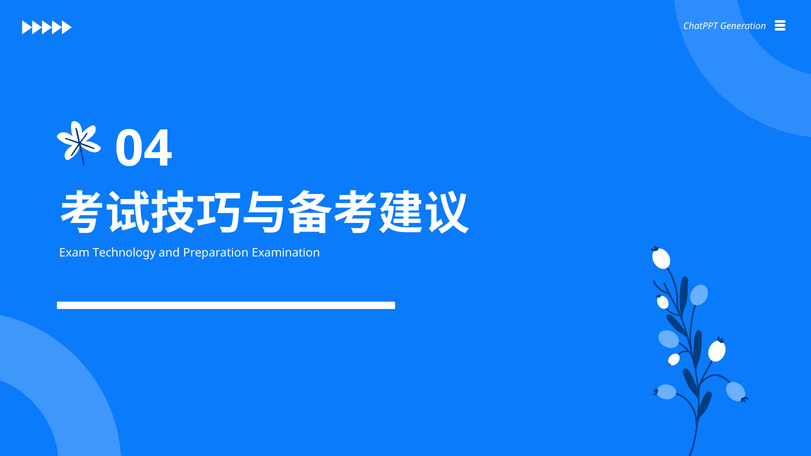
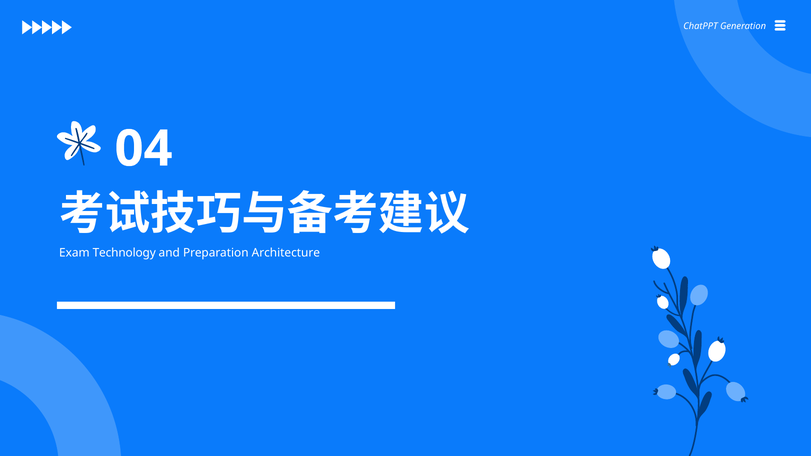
Examination: Examination -> Architecture (286, 253)
